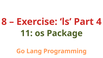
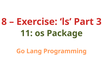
4: 4 -> 3 (99, 22)
